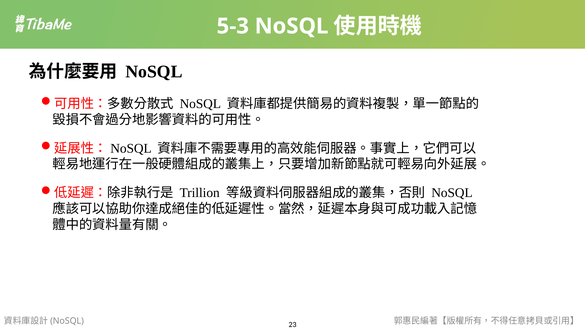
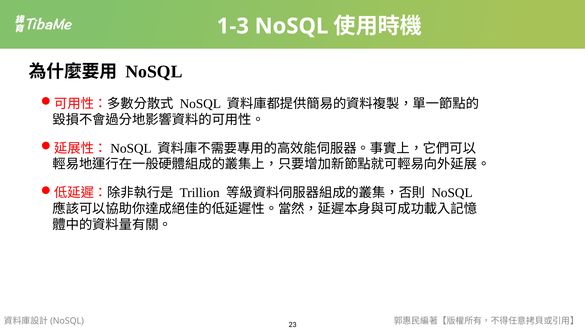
5-3: 5-3 -> 1-3 (233, 26)
